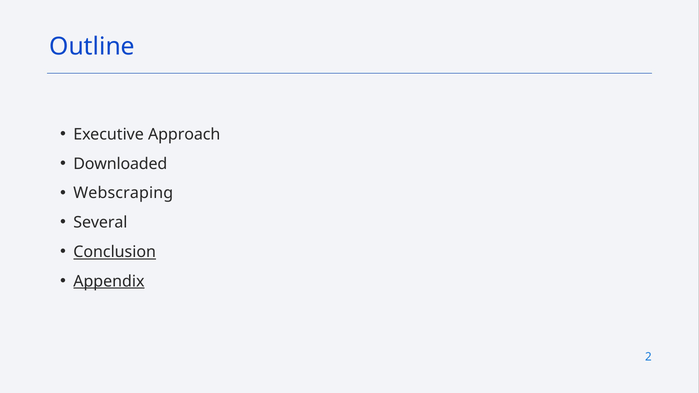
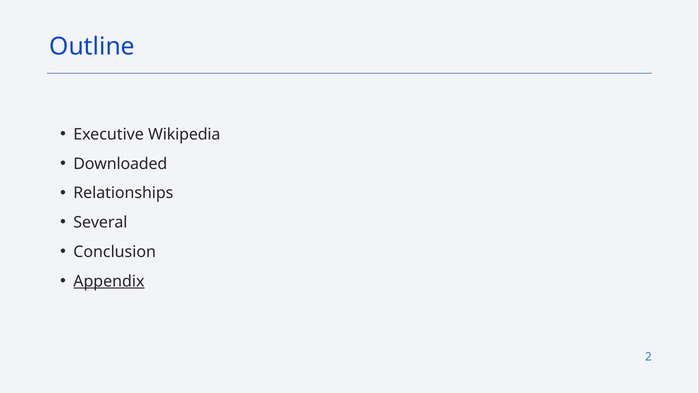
Approach: Approach -> Wikipedia (184, 134)
Webscraping: Webscraping -> Relationships (123, 193)
Conclusion underline: present -> none (115, 252)
